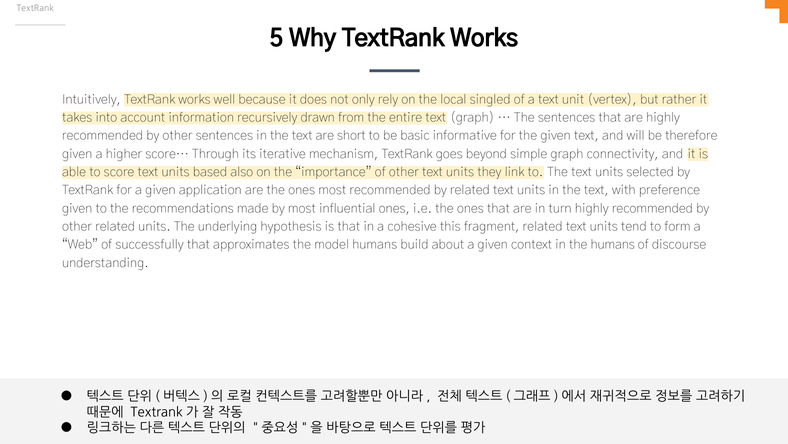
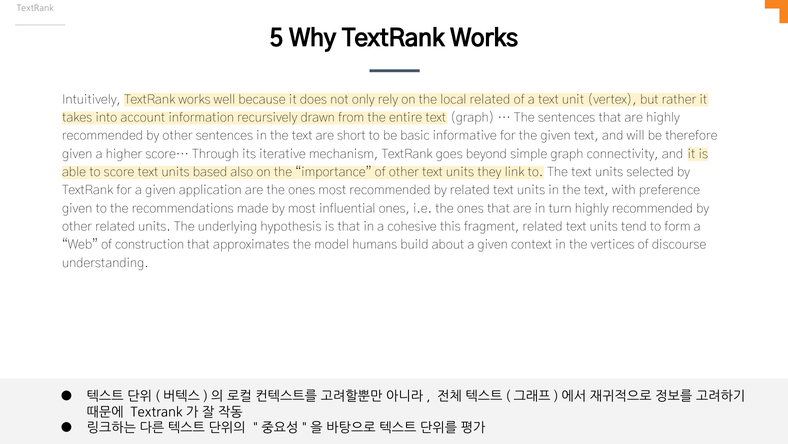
local singled: singled -> related (490, 99)
successfully: successfully -> construction (150, 244)
the humans: humans -> vertices (613, 244)
